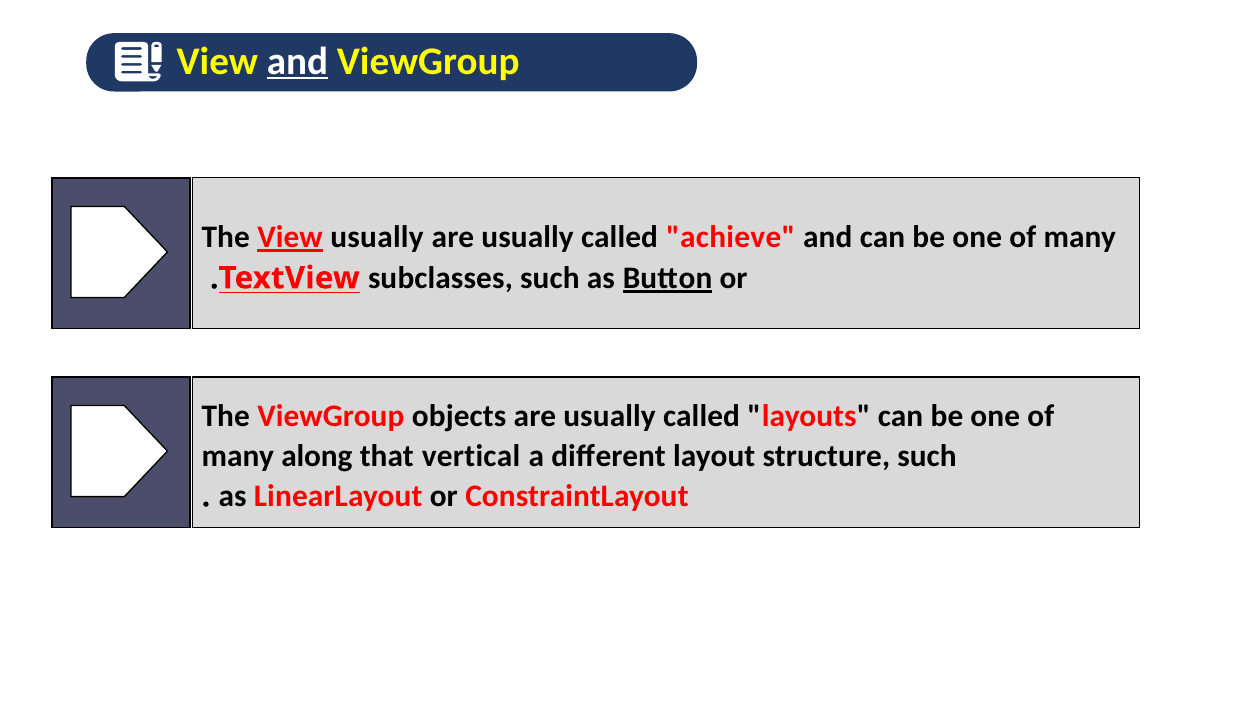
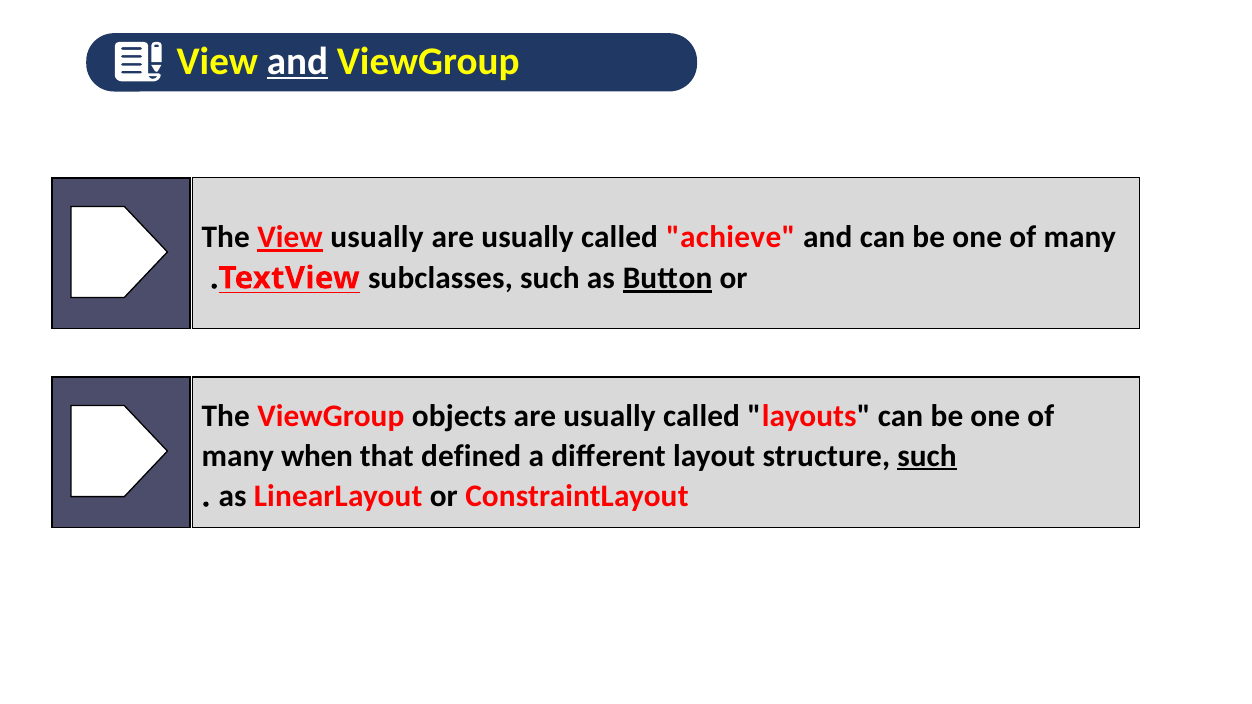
along: along -> when (317, 456)
vertical: vertical -> defined (471, 456)
such underline: none -> present (927, 456)
